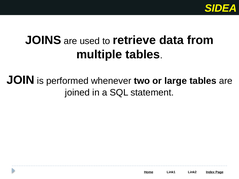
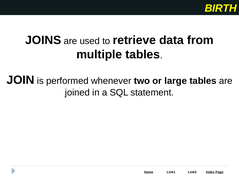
SIDEA: SIDEA -> BIRTH (221, 8)
